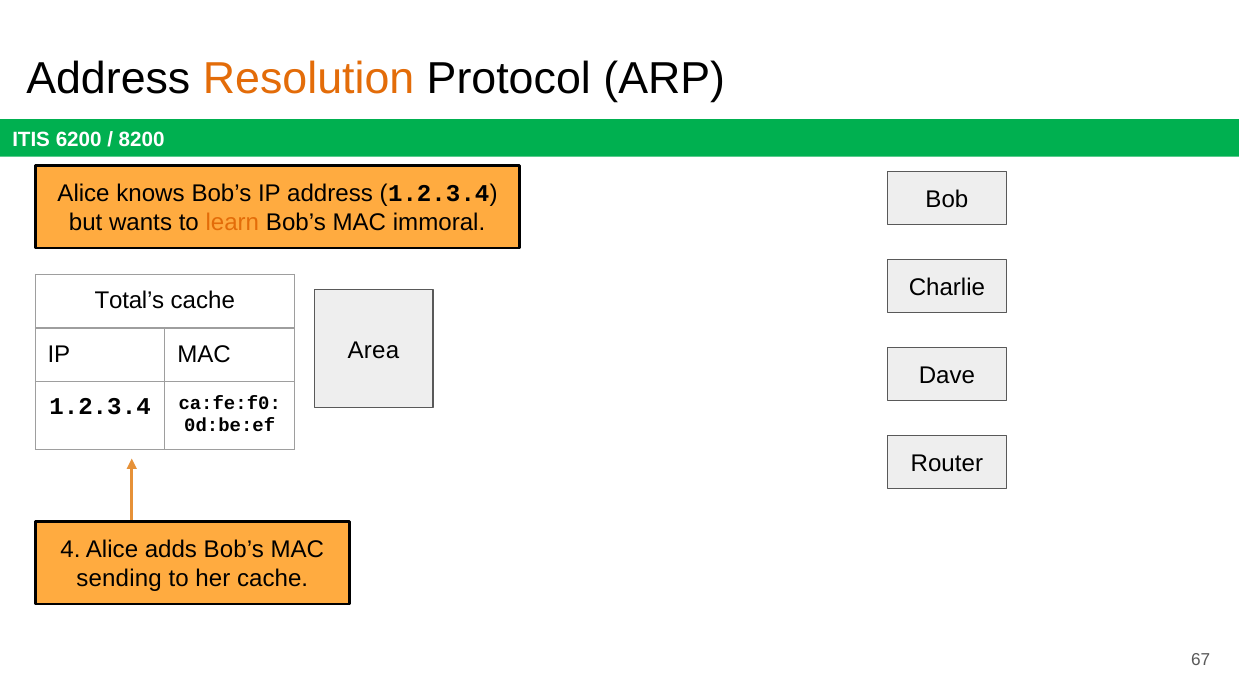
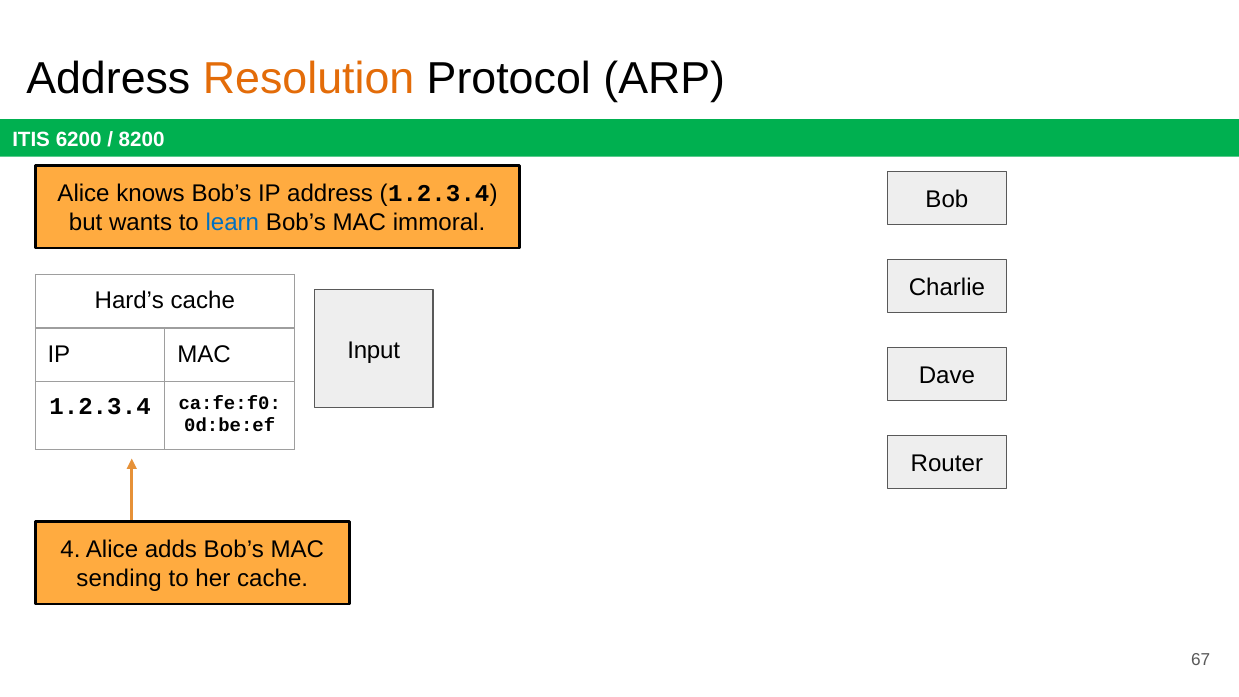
learn colour: orange -> blue (232, 223)
Total’s: Total’s -> Hard’s (129, 301)
Area: Area -> Input (374, 350)
